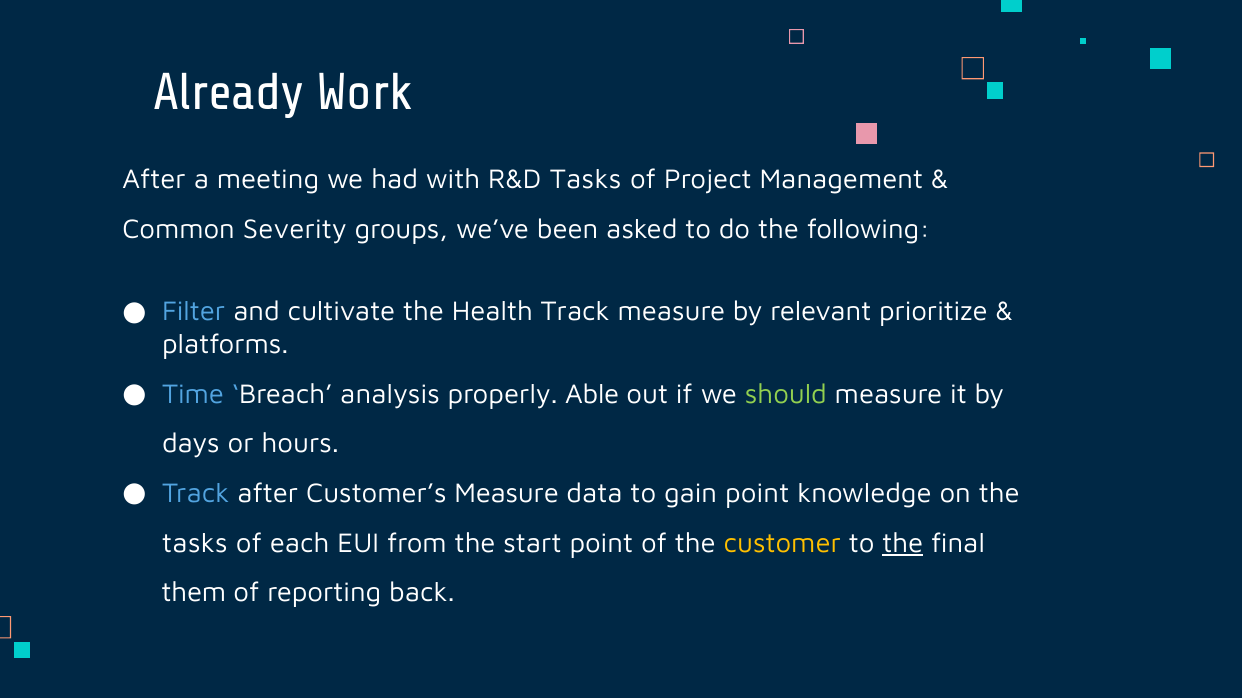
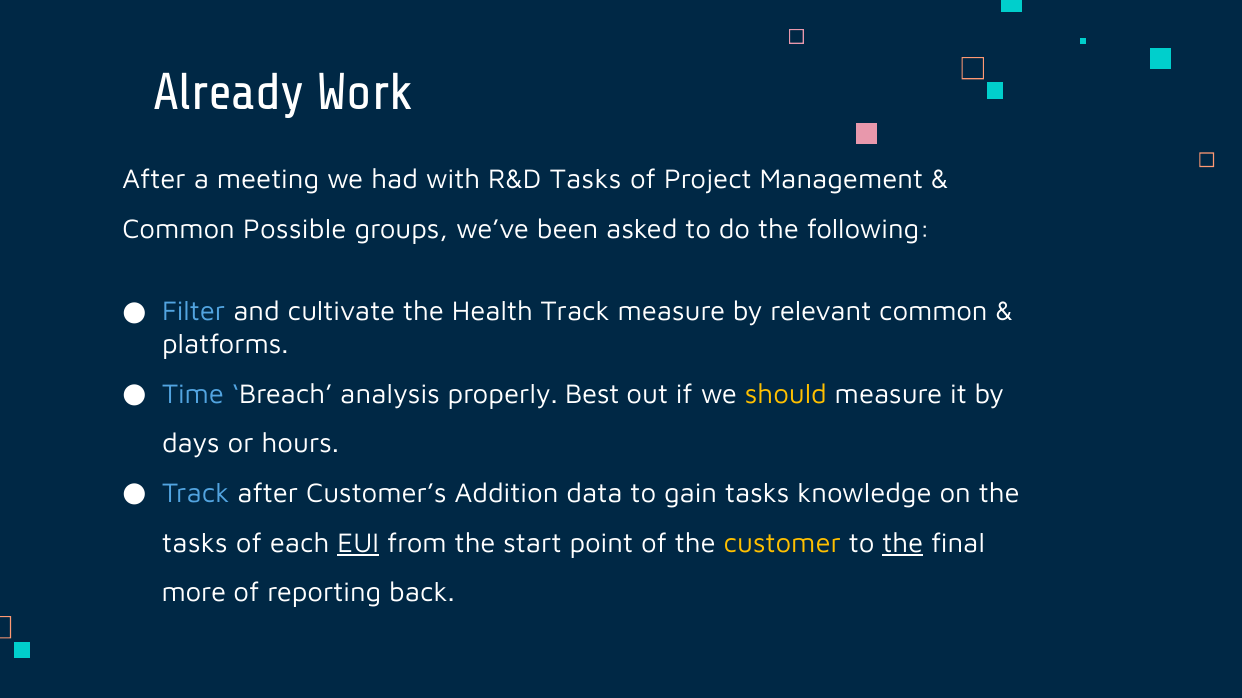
Severity: Severity -> Possible (295, 229)
relevant prioritize: prioritize -> common (933, 312)
Able: Able -> Best (592, 395)
should colour: light green -> yellow (786, 395)
Customer’s Measure: Measure -> Addition (507, 494)
gain point: point -> tasks (757, 494)
EUI underline: none -> present (358, 544)
them: them -> more (194, 593)
